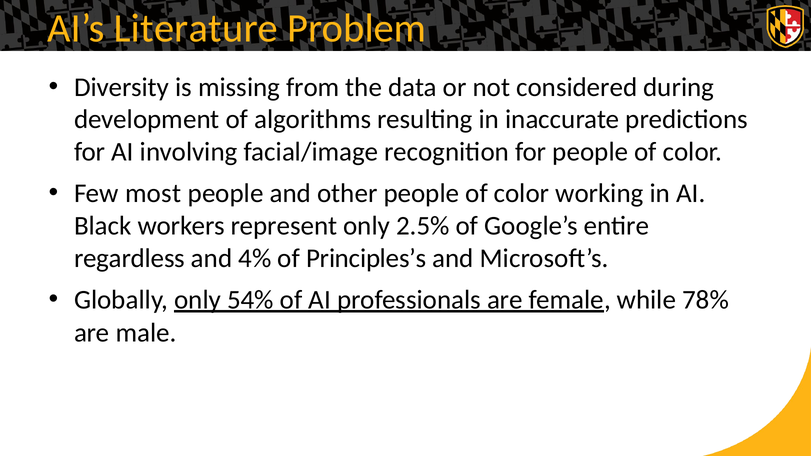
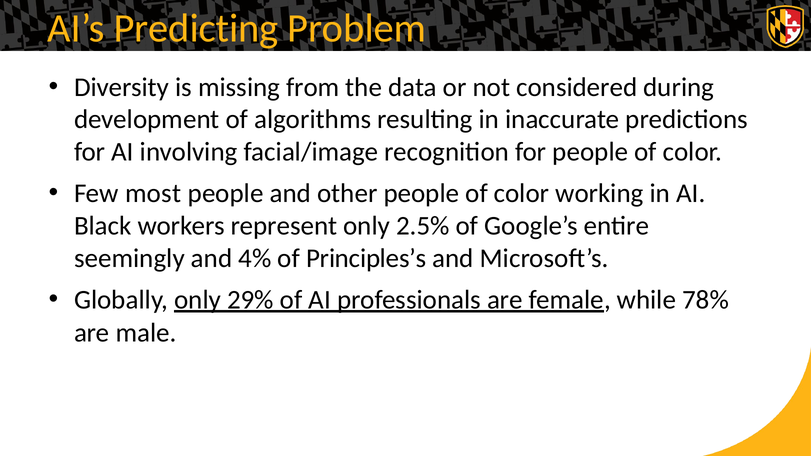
Literature: Literature -> Predicting (196, 28)
regardless: regardless -> seemingly (129, 258)
54%: 54% -> 29% (250, 300)
